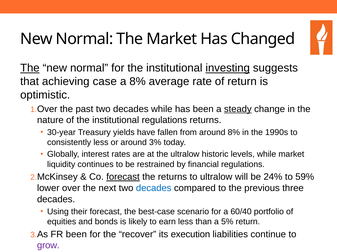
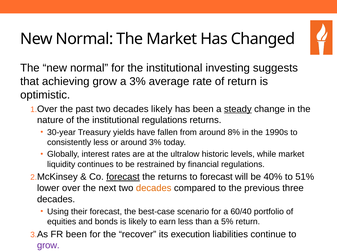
The underline: present -> none (30, 68)
investing underline: present -> none (228, 68)
achieving case: case -> grow (105, 82)
a 8%: 8% -> 3% (138, 82)
decades while: while -> likely (162, 109)
to ultralow: ultralow -> forecast (216, 177)
24%: 24% -> 40% (273, 177)
59%: 59% -> 51% (305, 177)
decades colour: blue -> orange (154, 189)
